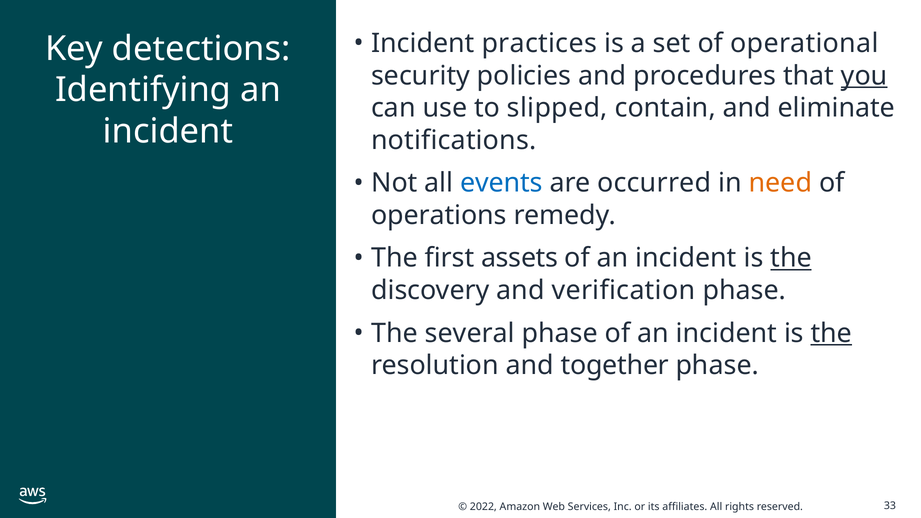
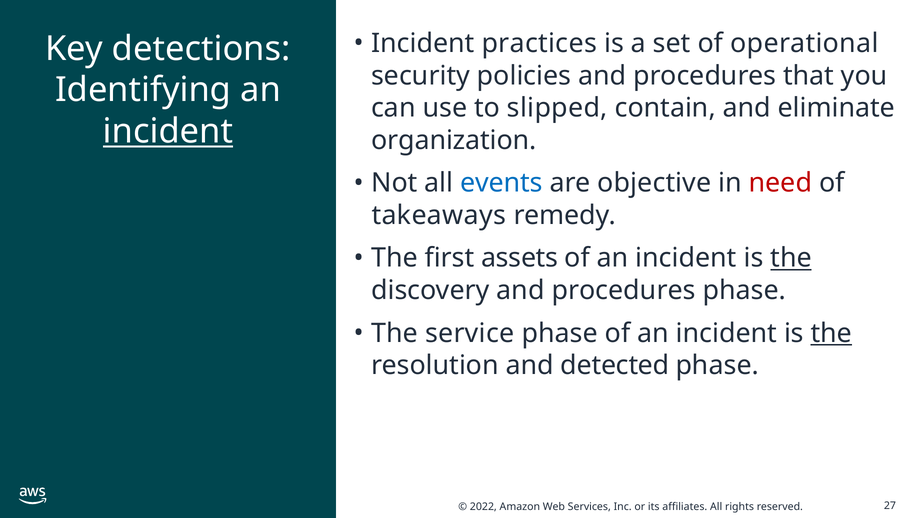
you underline: present -> none (864, 76)
incident underline: none -> present (168, 132)
notifications: notifications -> organization (454, 140)
occurred: occurred -> objective (654, 183)
need colour: orange -> red (780, 183)
operations: operations -> takeaways (439, 215)
discovery and verification: verification -> procedures (624, 290)
several: several -> service (470, 333)
together: together -> detected (615, 365)
33: 33 -> 27 (890, 506)
